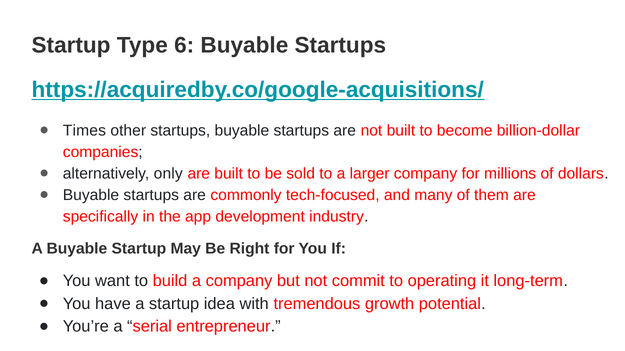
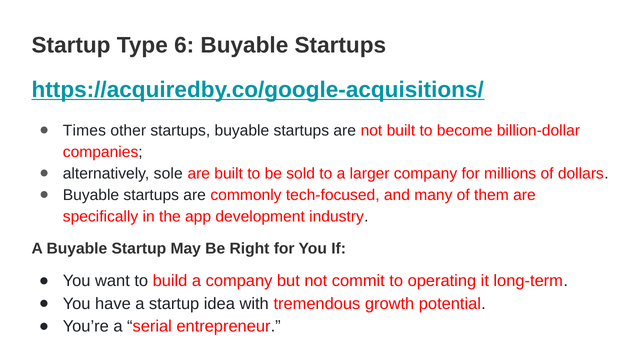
only: only -> sole (168, 174)
